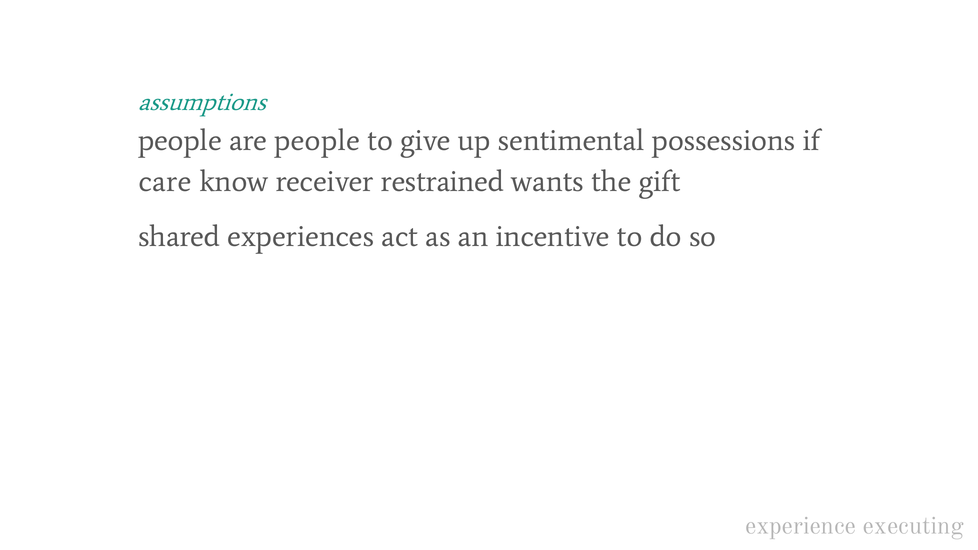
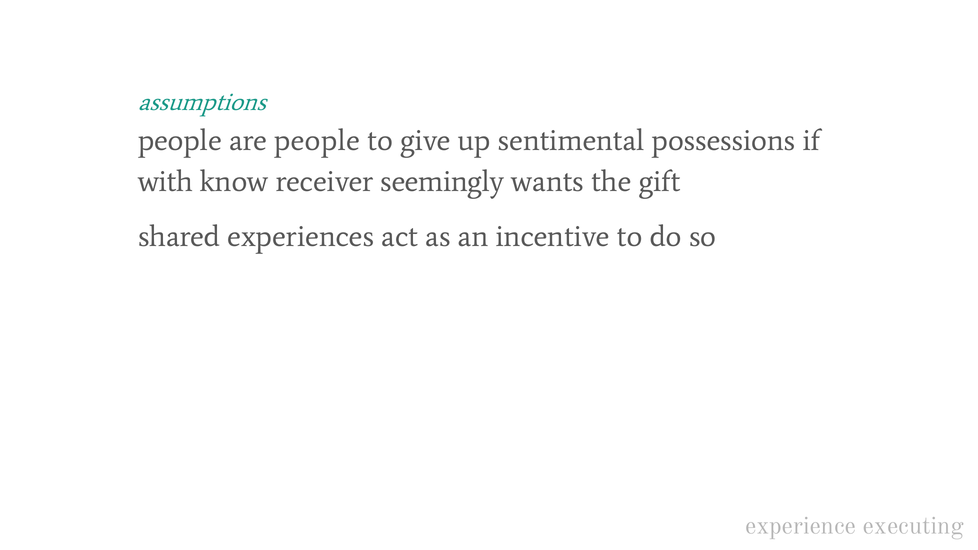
care: care -> with (165, 182)
restrained: restrained -> seemingly (442, 182)
